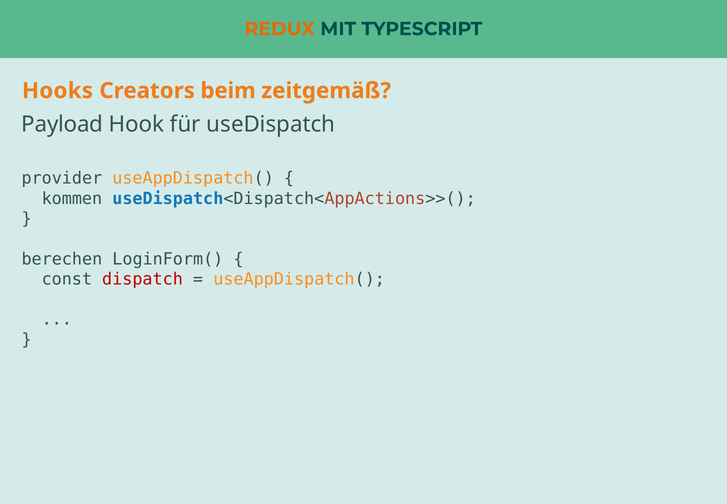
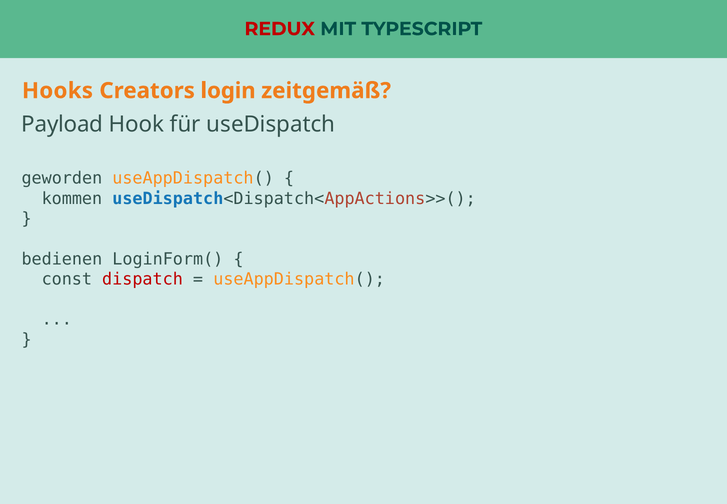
REDUX colour: orange -> red (280, 29)
beim: beim -> login (228, 91)
provider: provider -> geworden (62, 178)
berechen: berechen -> bedienen (62, 259)
